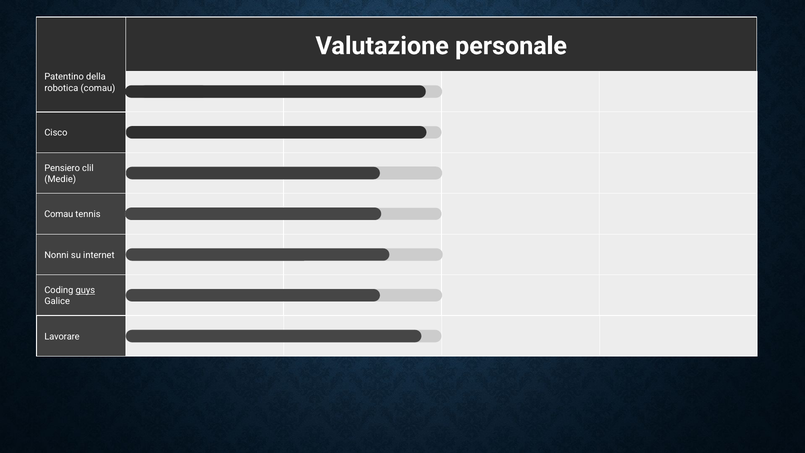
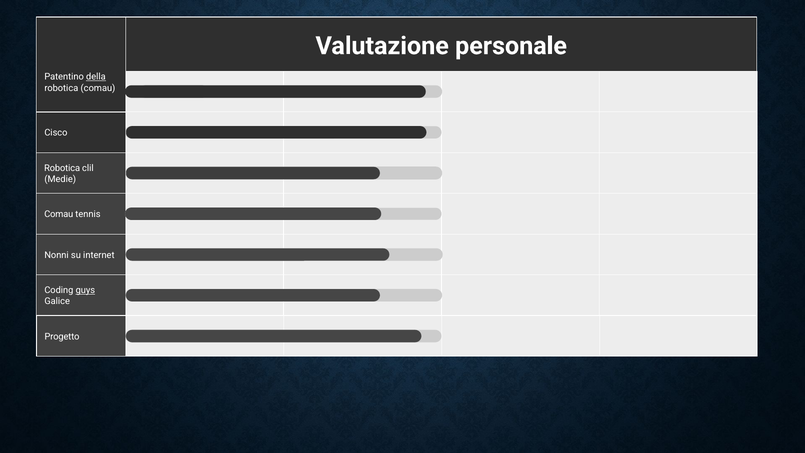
della underline: none -> present (96, 77)
Pensiero: Pensiero -> Robotica (62, 168)
Lavorare: Lavorare -> Progetto (62, 336)
